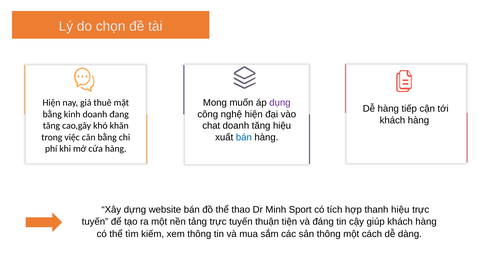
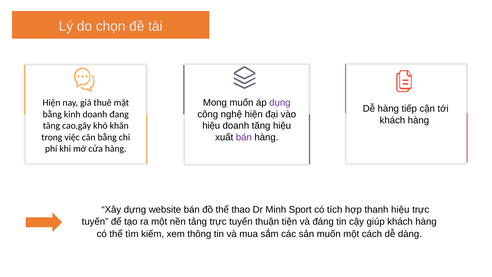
chat: chat -> hiệu (211, 126)
bán colour: blue -> purple (244, 137)
sản thông: thông -> muốn (329, 234)
